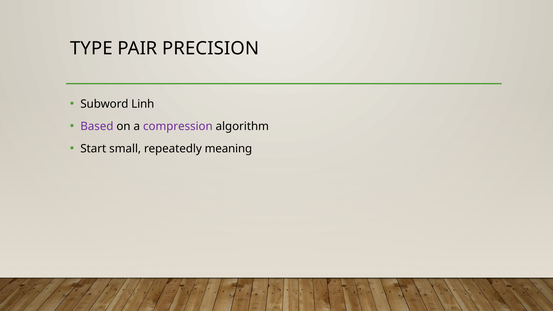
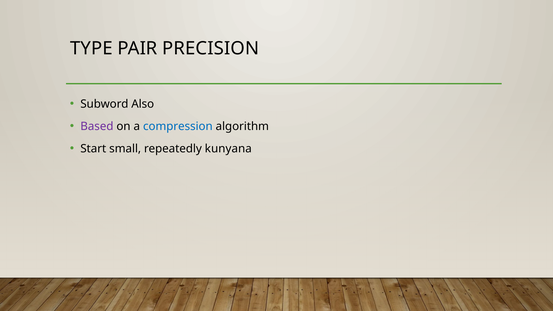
Linh: Linh -> Also (143, 104)
compression colour: purple -> blue (178, 126)
meaning: meaning -> kunyana (228, 149)
